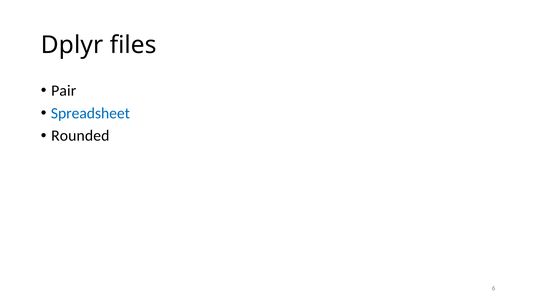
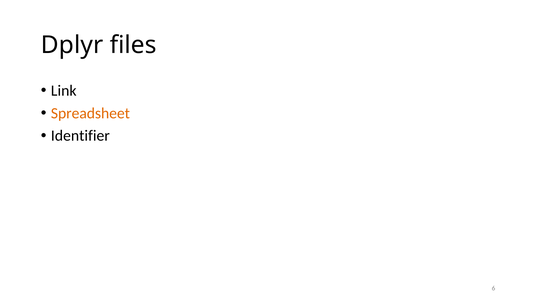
Pair: Pair -> Link (64, 91)
Spreadsheet colour: blue -> orange (90, 113)
Rounded: Rounded -> Identifier (80, 136)
